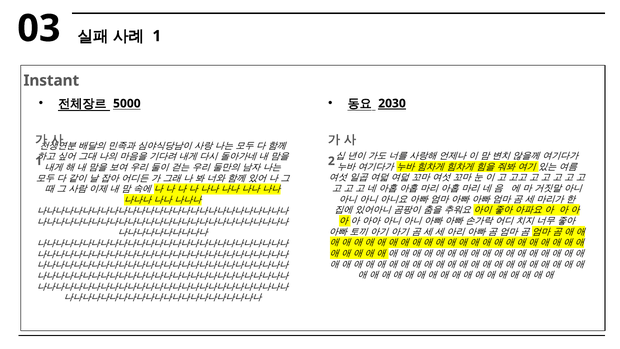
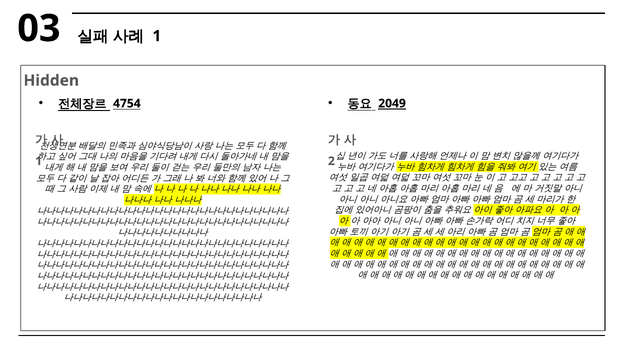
Instant: Instant -> Hidden (51, 81)
2030: 2030 -> 2049 (392, 103)
5000: 5000 -> 4754 (127, 103)
